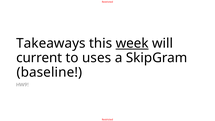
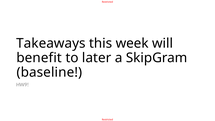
week underline: present -> none (132, 43)
current: current -> benefit (39, 58)
uses: uses -> later (97, 58)
